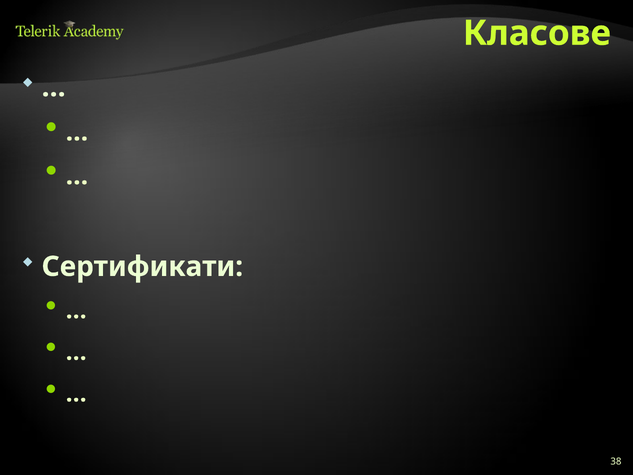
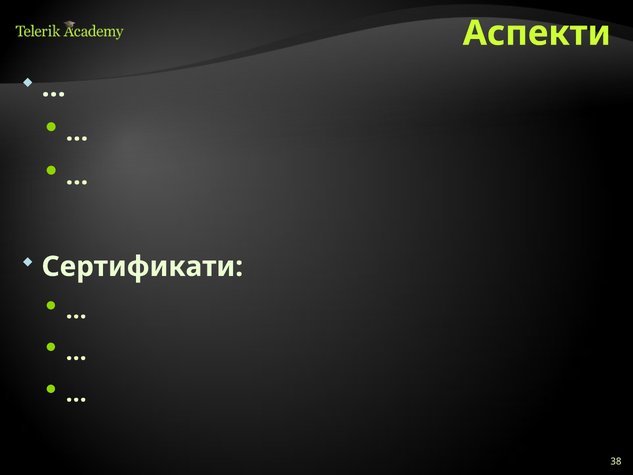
Класове: Класове -> Аспекти (537, 33)
